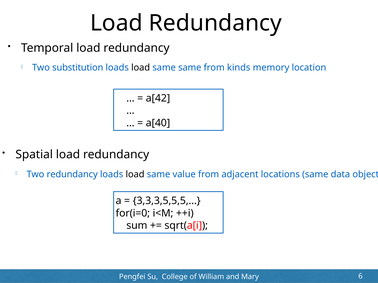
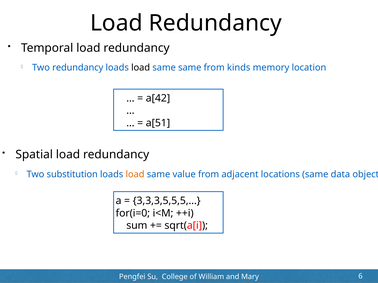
Two substitution: substitution -> redundancy (78, 68)
a[40: a[40 -> a[51 (158, 123)
Two redundancy: redundancy -> substitution (72, 175)
load colour: black -> orange (135, 175)
